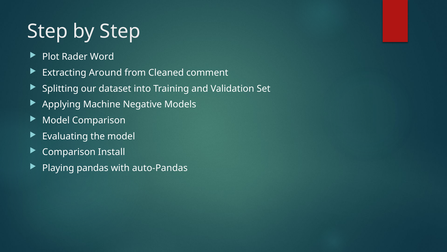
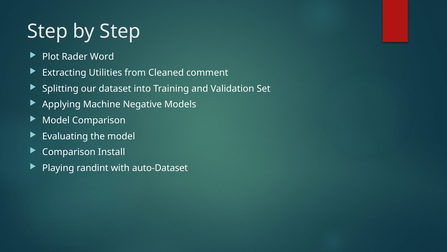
Around: Around -> Utilities (105, 73)
pandas: pandas -> randint (93, 168)
auto-Pandas: auto-Pandas -> auto-Dataset (160, 168)
